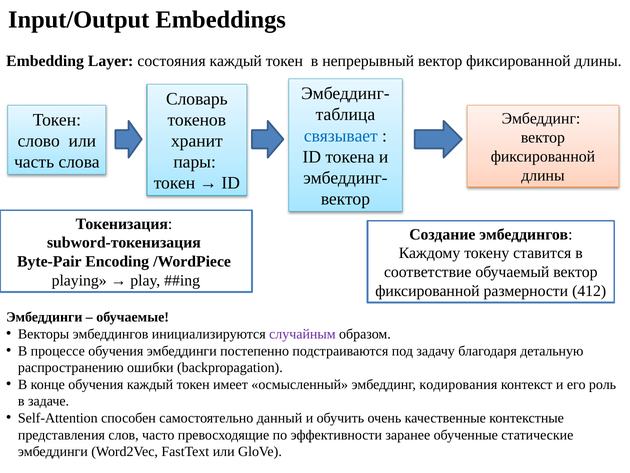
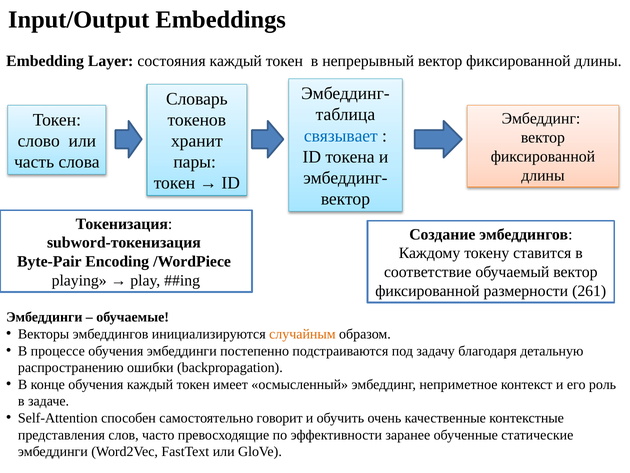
412: 412 -> 261 (589, 291)
случайным colour: purple -> orange (302, 334)
кодирования: кодирования -> неприметное (458, 384)
данный: данный -> говорит (280, 418)
